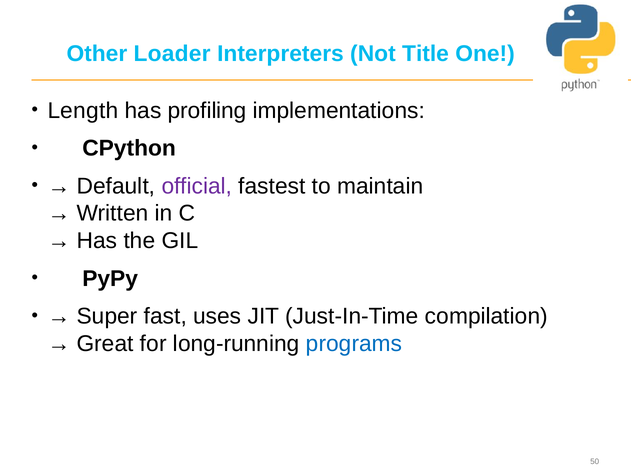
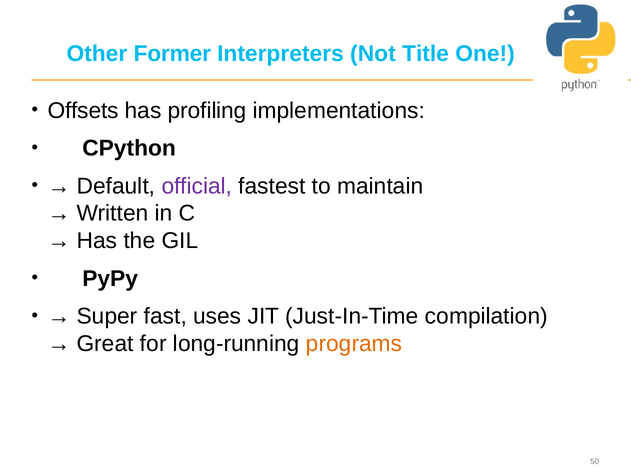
Loader: Loader -> Former (172, 54)
Length: Length -> Offsets (83, 111)
programs colour: blue -> orange (354, 344)
